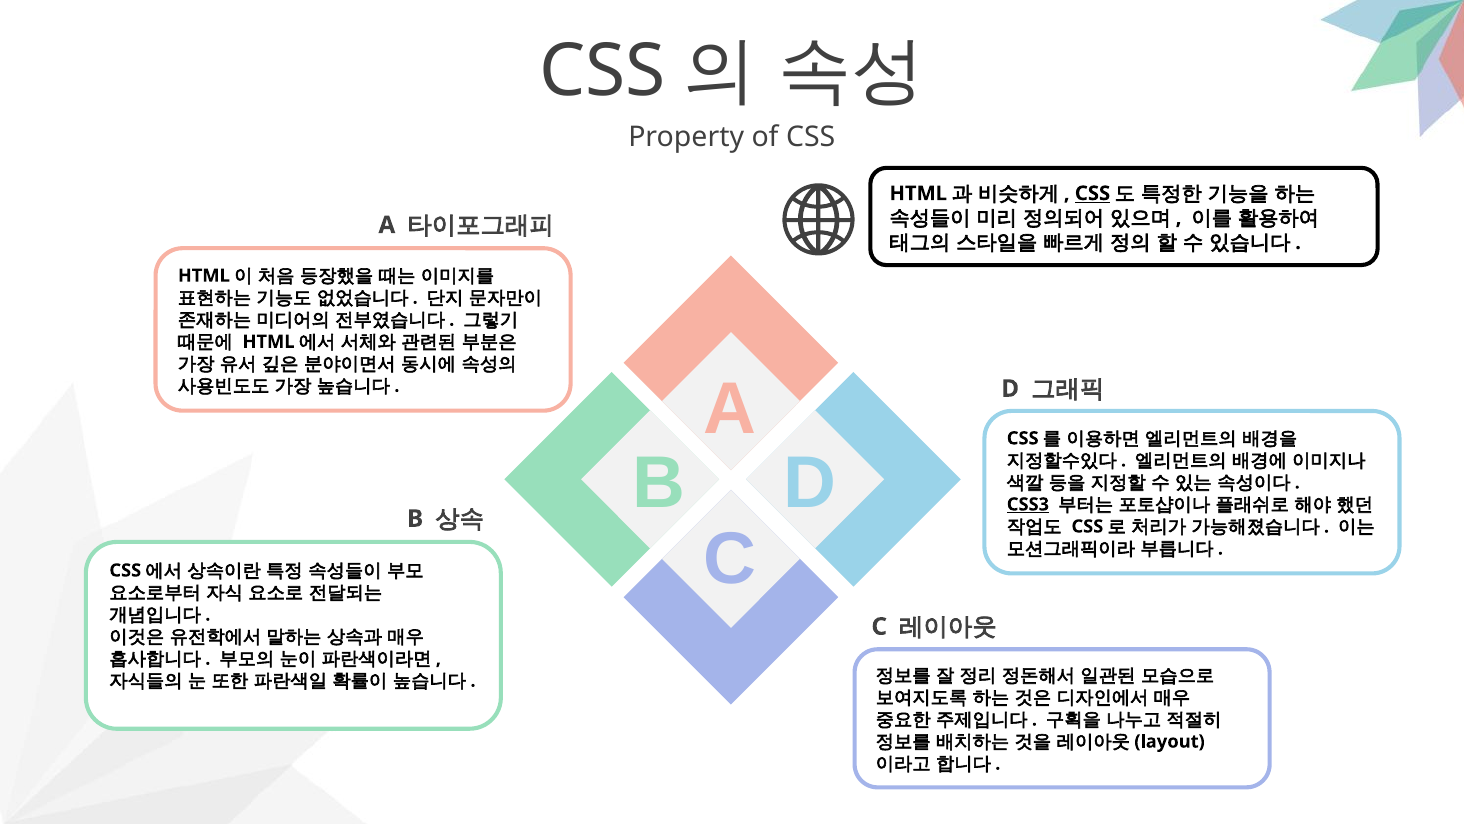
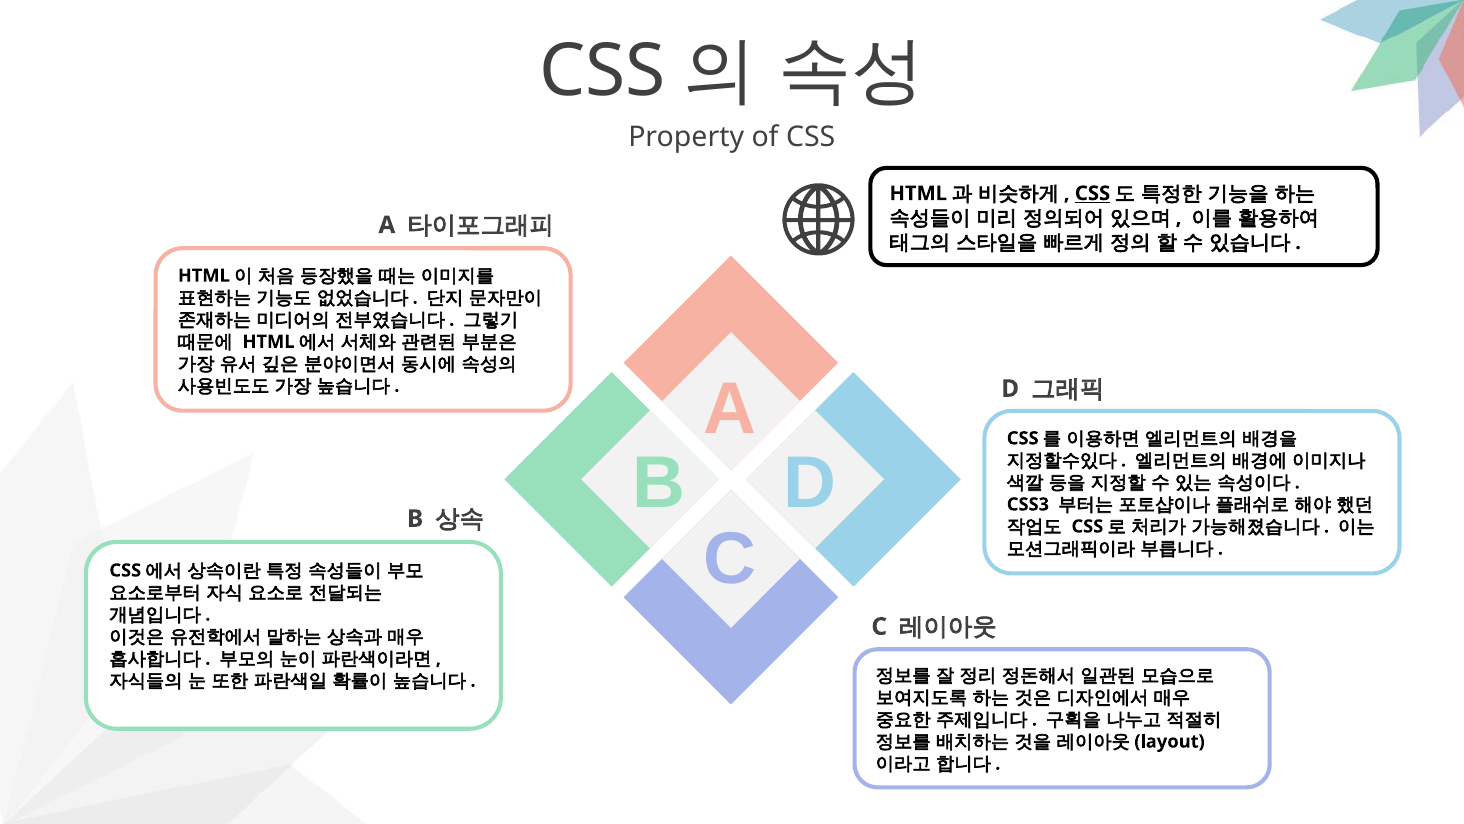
CSS3 underline: present -> none (1028, 504)
